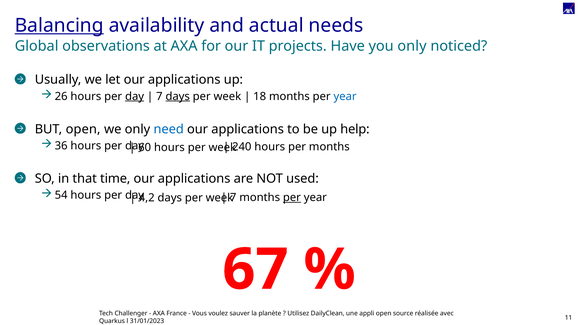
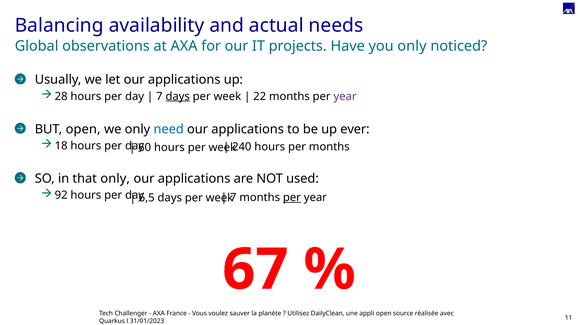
Balancing underline: present -> none (59, 25)
26: 26 -> 28 (61, 96)
day underline: present -> none (135, 96)
18: 18 -> 22 (260, 96)
year colour: blue -> purple (345, 96)
help: help -> ever (355, 129)
36: 36 -> 18 (61, 146)
that time: time -> only (115, 179)
54: 54 -> 92 (61, 195)
4,2: 4,2 -> 6,5 (147, 198)
